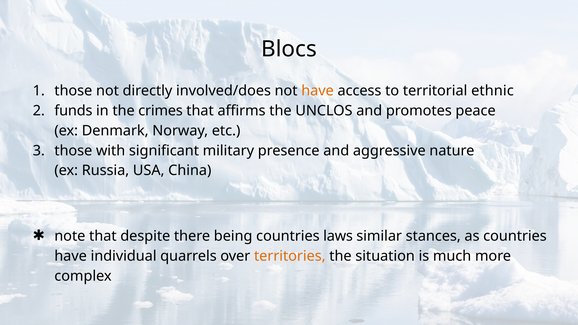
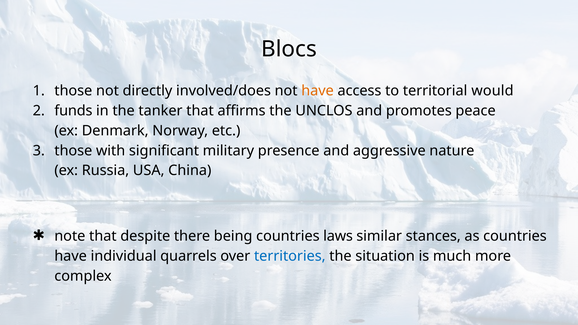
ethnic: ethnic -> would (492, 91)
crimes: crimes -> tanker (160, 111)
territories colour: orange -> blue (290, 256)
